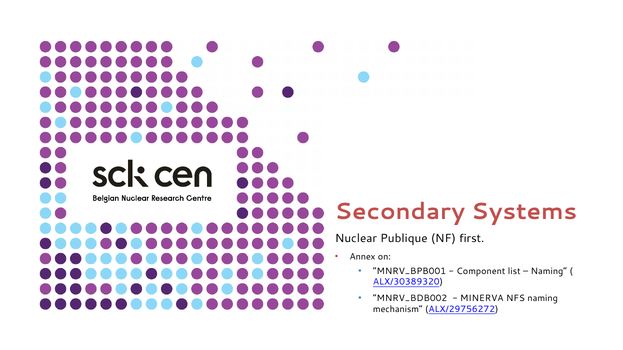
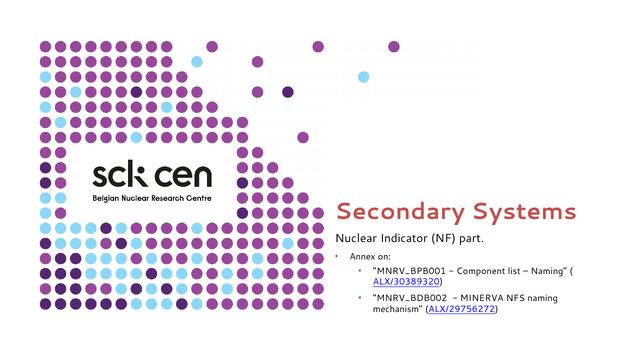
Publique: Publique -> Indicator (404, 239)
first: first -> part (472, 239)
